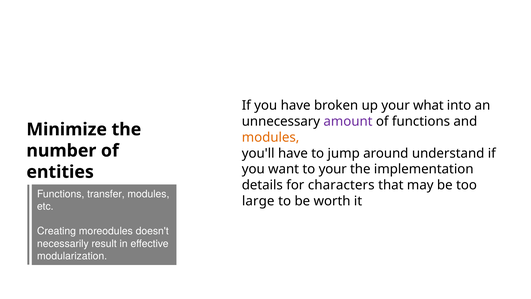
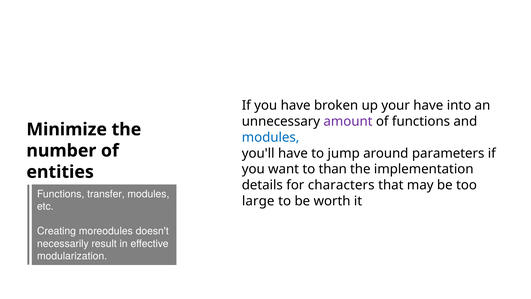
your what: what -> have (428, 105)
modules colour: orange -> blue (271, 137)
understand: understand -> parameters (448, 153)
to your: your -> than (333, 169)
